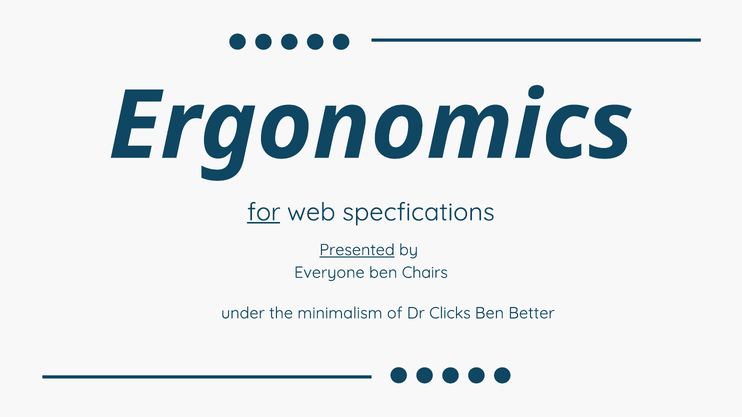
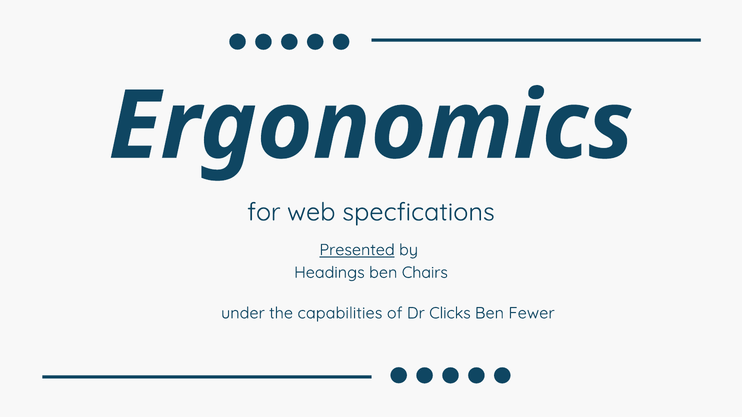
for underline: present -> none (264, 212)
Everyone: Everyone -> Headings (329, 273)
minimalism: minimalism -> capabilities (340, 313)
Better: Better -> Fewer (532, 313)
